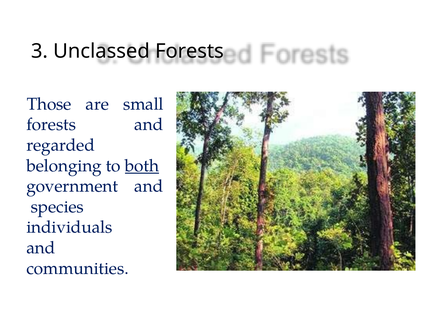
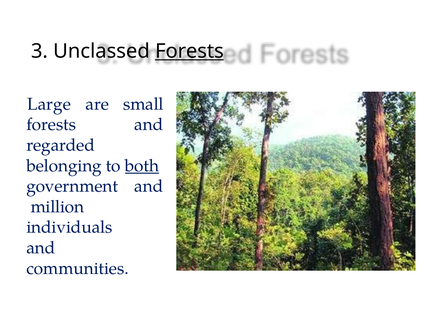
Forests underline: none -> present (189, 51)
Those: Those -> Large (49, 104)
species: species -> million (57, 207)
